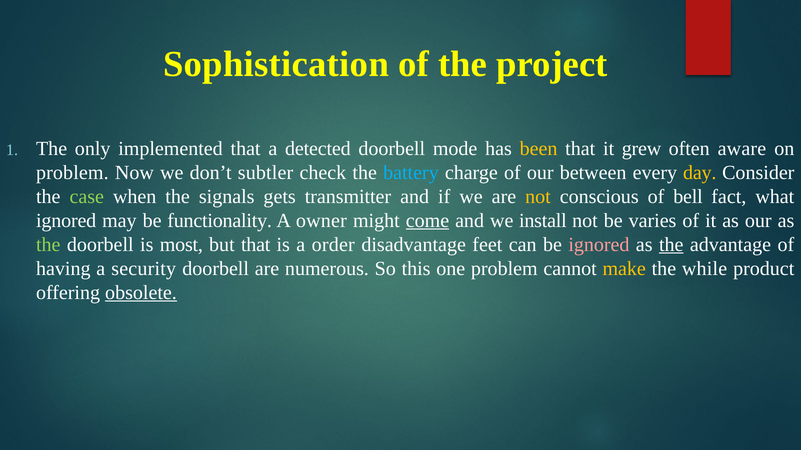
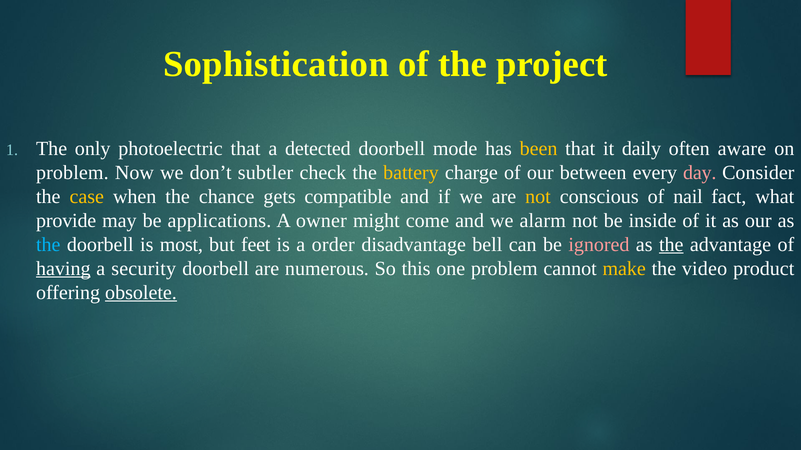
implemented: implemented -> photoelectric (171, 149)
grew: grew -> daily (642, 149)
battery colour: light blue -> yellow (411, 173)
day colour: yellow -> pink (700, 173)
case colour: light green -> yellow (87, 197)
signals: signals -> chance (227, 197)
transmitter: transmitter -> compatible (348, 197)
bell: bell -> nail (688, 197)
ignored: ignored -> provide (66, 221)
functionality: functionality -> applications (219, 221)
come underline: present -> none (427, 221)
install: install -> alarm (543, 221)
varies: varies -> inside (653, 221)
the colour: light green -> light blue (48, 245)
but that: that -> feet (256, 245)
feet: feet -> bell (487, 245)
having underline: none -> present (63, 269)
while: while -> video (705, 269)
